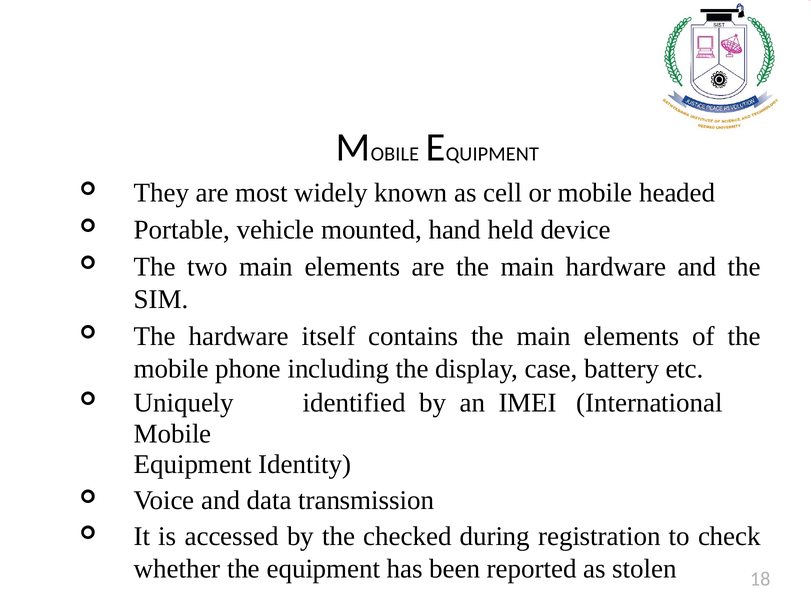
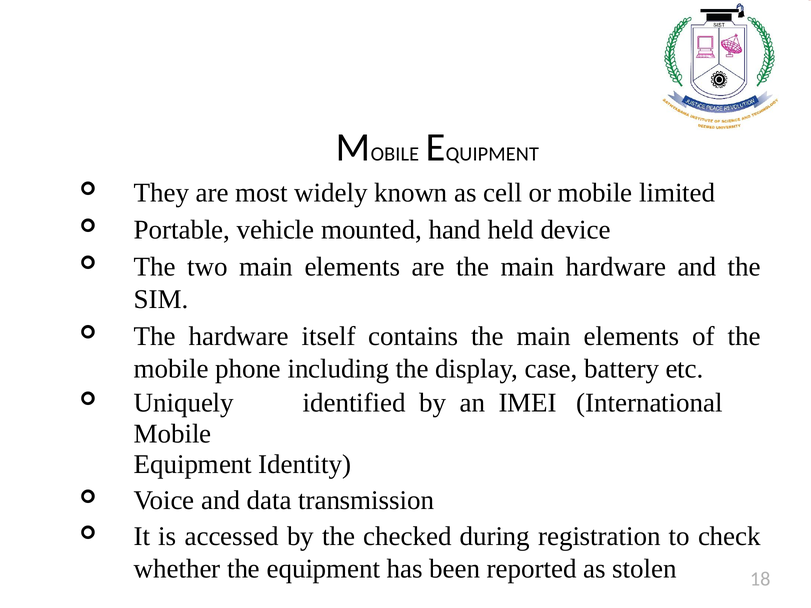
headed: headed -> limited (677, 193)
